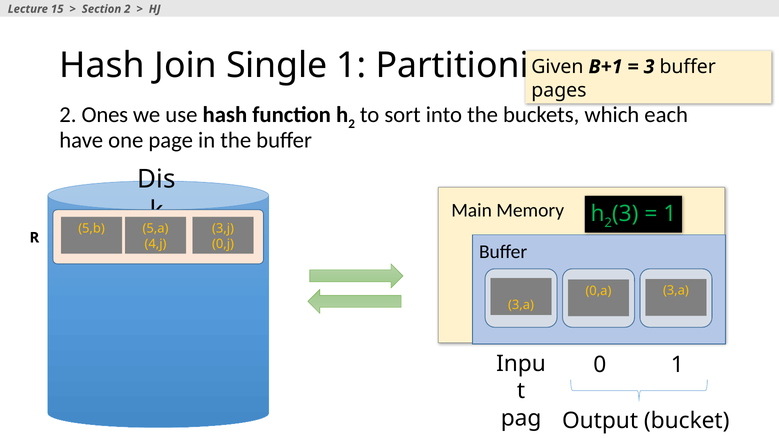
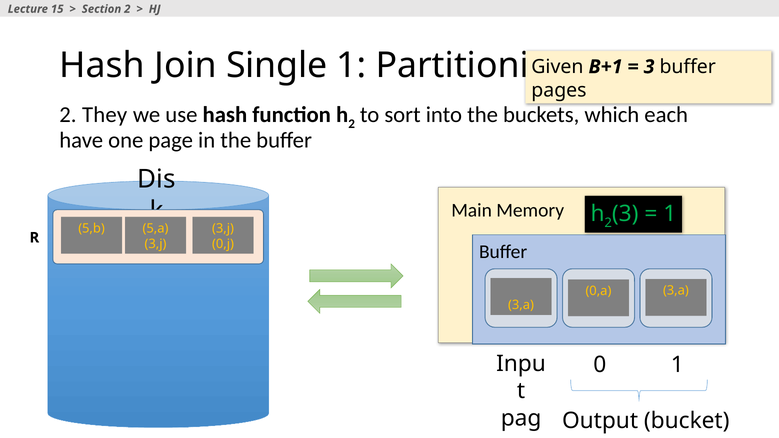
Ones: Ones -> They (105, 115)
4,j: 4,j -> 3,j (156, 244)
